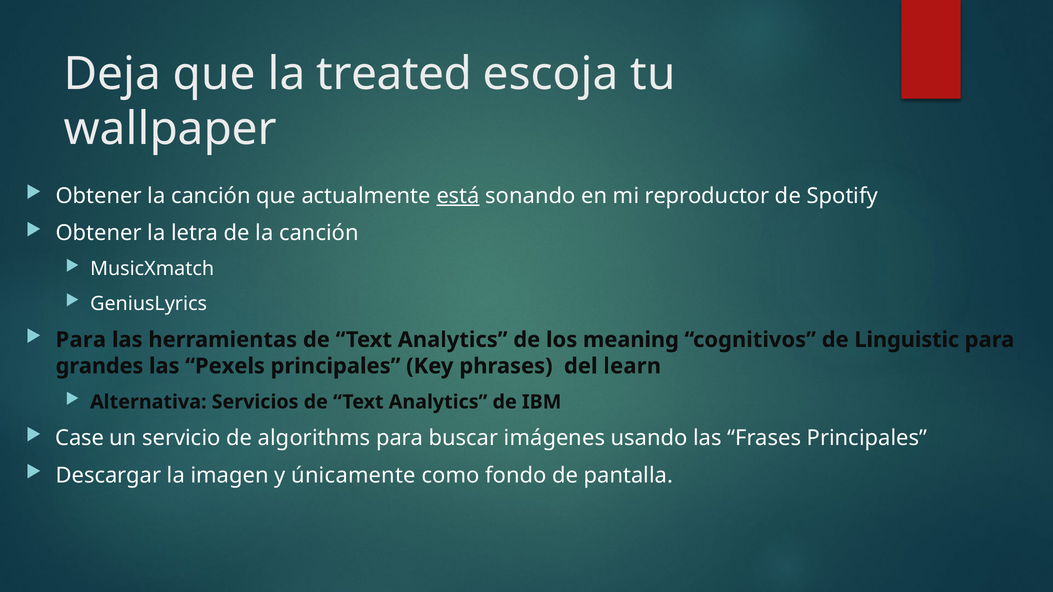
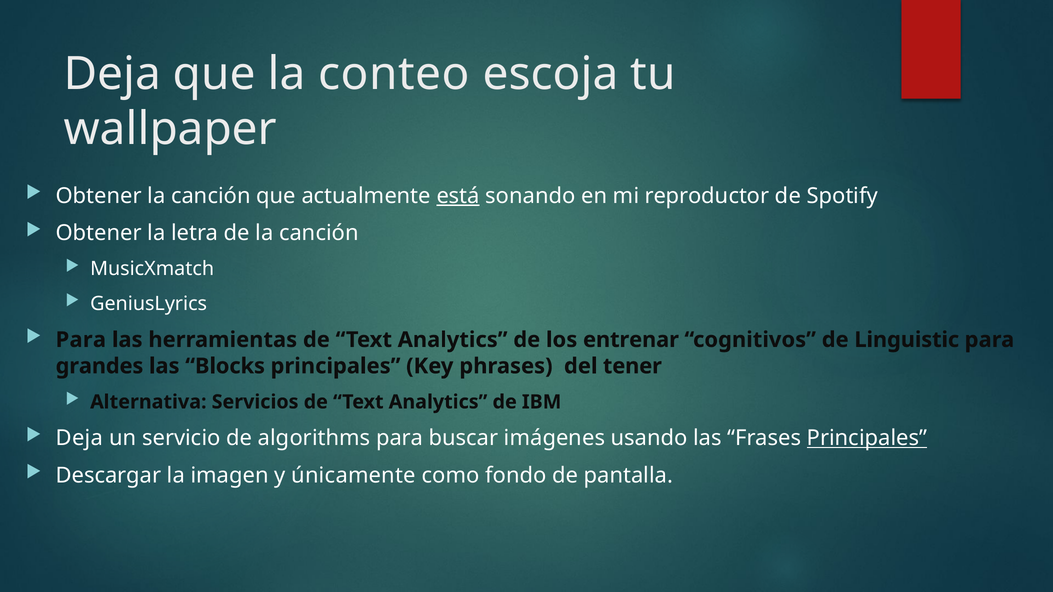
treated: treated -> conteo (394, 74)
meaning: meaning -> entrenar (631, 340)
Pexels: Pexels -> Blocks (225, 366)
learn: learn -> tener (632, 366)
Case: Case -> Deja (79, 438)
Principales underline: none -> present (867, 438)
